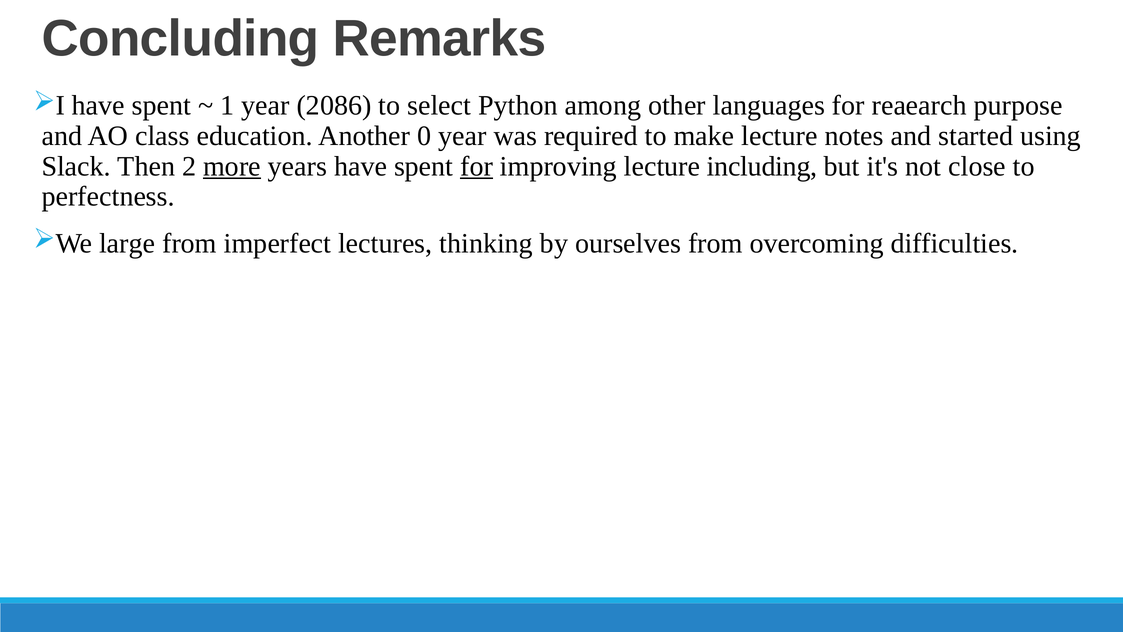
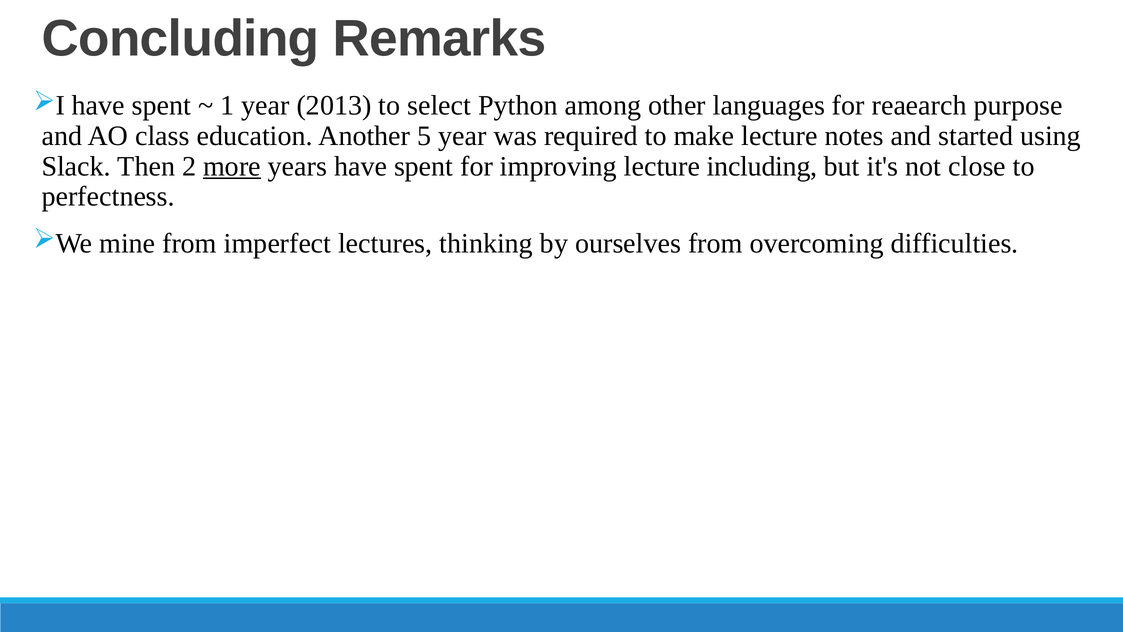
2086: 2086 -> 2013 (334, 106)
0: 0 -> 5 (424, 136)
for underline: present -> none (477, 166)
large: large -> mine (127, 243)
